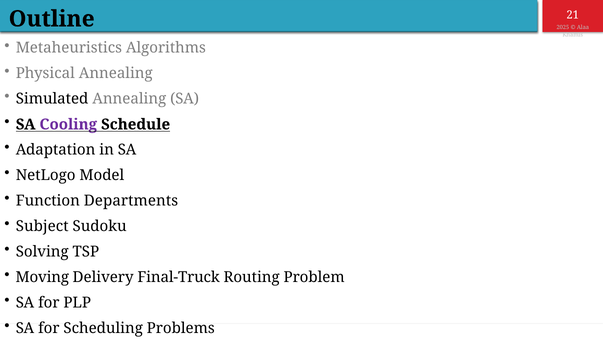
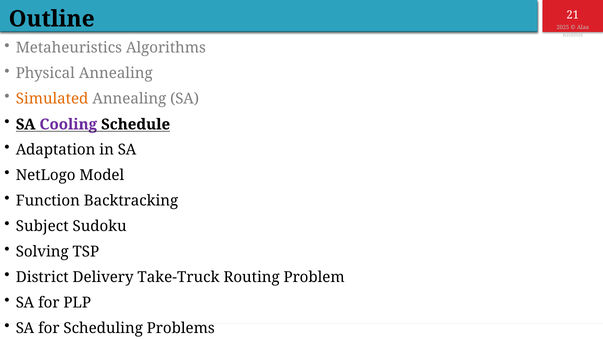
Simulated colour: black -> orange (52, 99)
Departments: Departments -> Backtracking (131, 201)
Moving: Moving -> District (42, 277)
Final-Truck: Final-Truck -> Take-Truck (178, 277)
